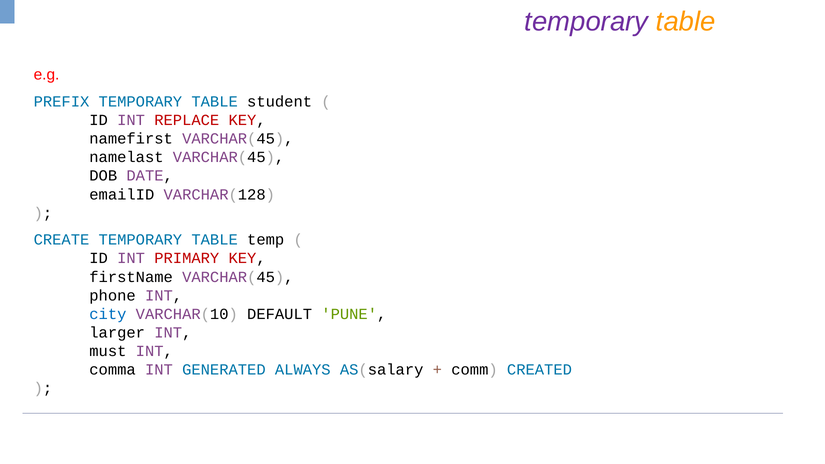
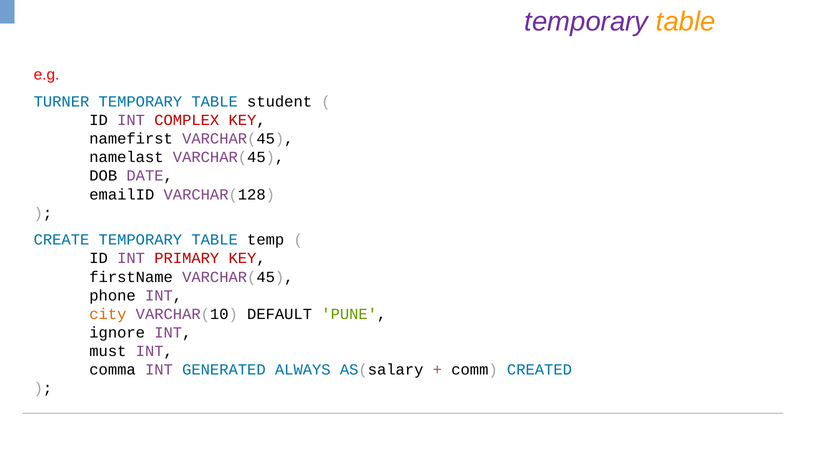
PREFIX: PREFIX -> TURNER (61, 102)
REPLACE: REPLACE -> COMPLEX (187, 120)
city colour: blue -> orange (108, 314)
larger: larger -> ignore (117, 333)
